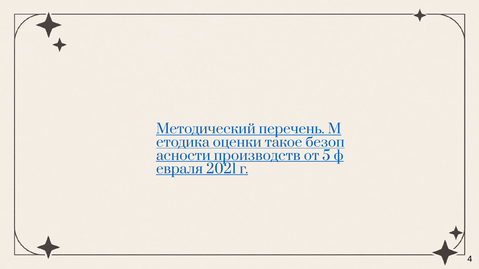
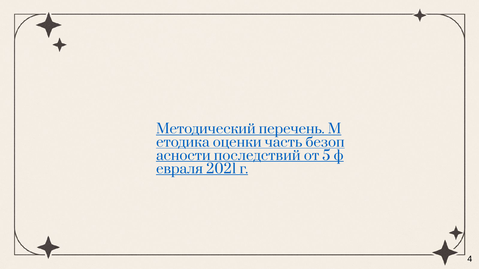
такое: такое -> часть (283, 143)
производств: производств -> последствий (257, 156)
